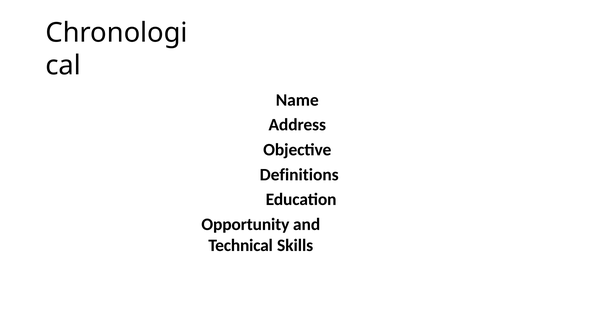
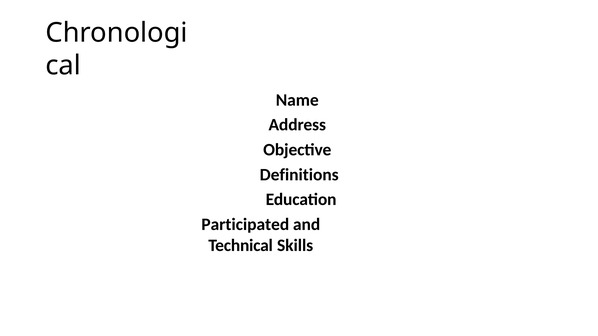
Opportunity: Opportunity -> Participated (245, 225)
